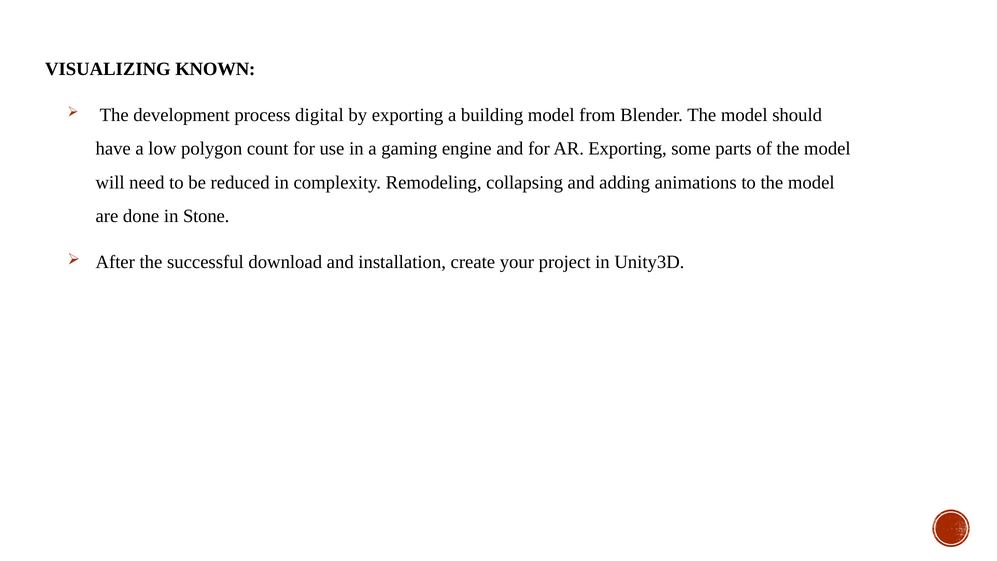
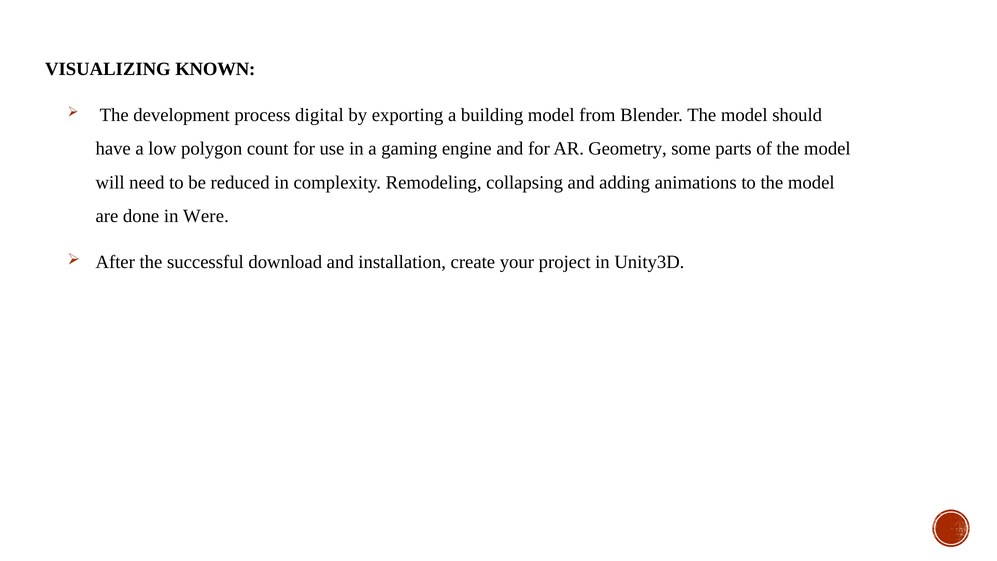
AR Exporting: Exporting -> Geometry (628, 149)
Stone: Stone -> Were (206, 216)
